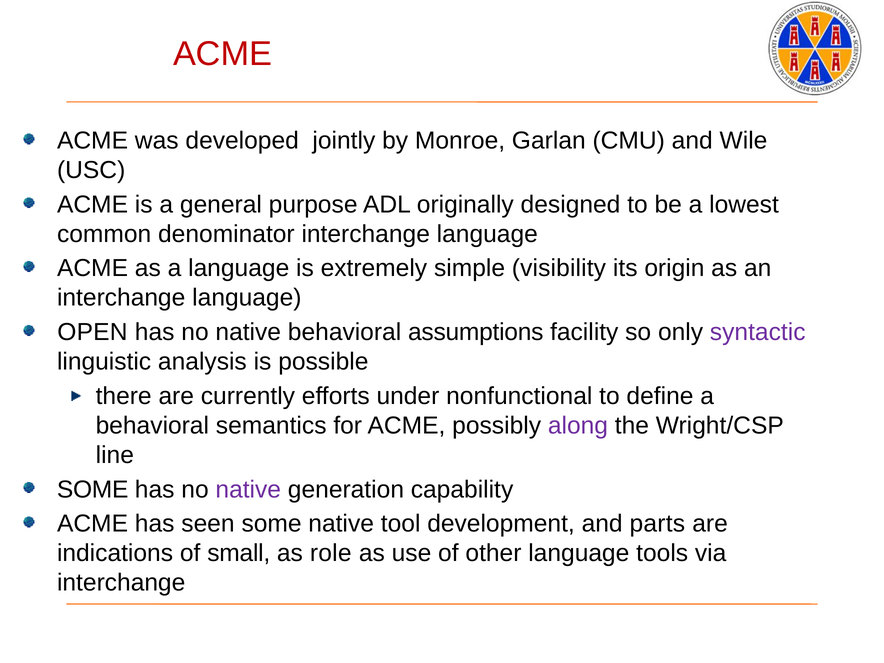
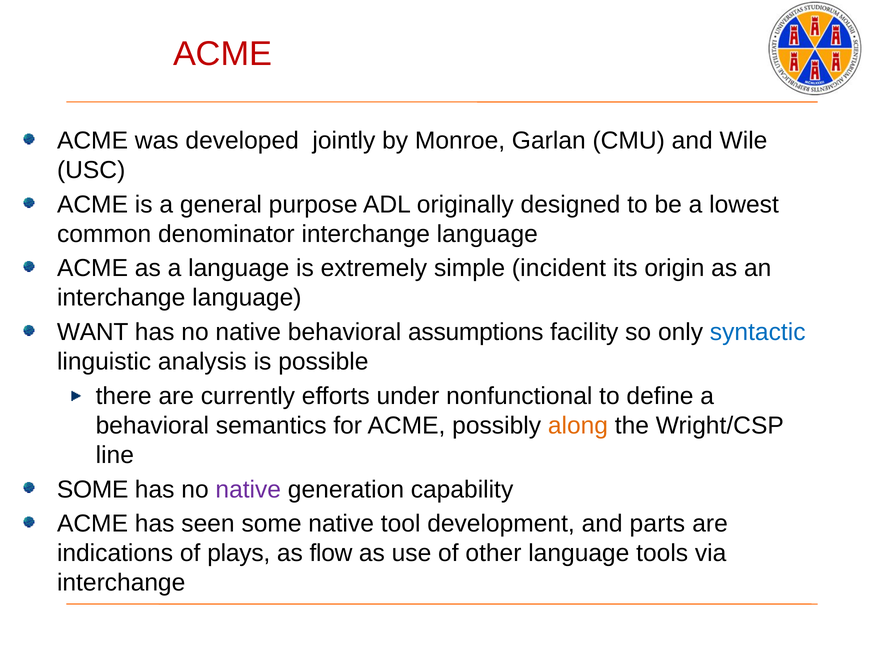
visibility: visibility -> incident (559, 268)
OPEN: OPEN -> WANT (93, 332)
syntactic colour: purple -> blue (758, 332)
along colour: purple -> orange (578, 426)
small: small -> plays (239, 553)
role: role -> flow (331, 553)
